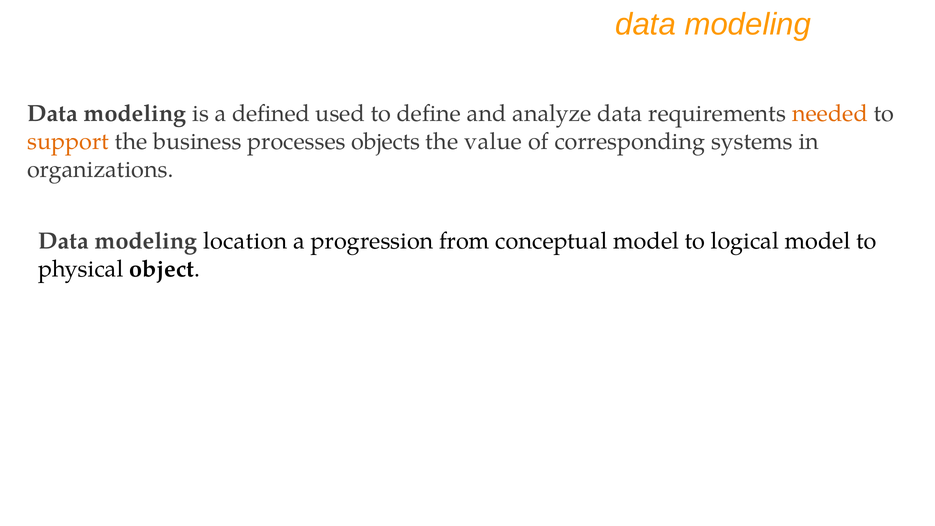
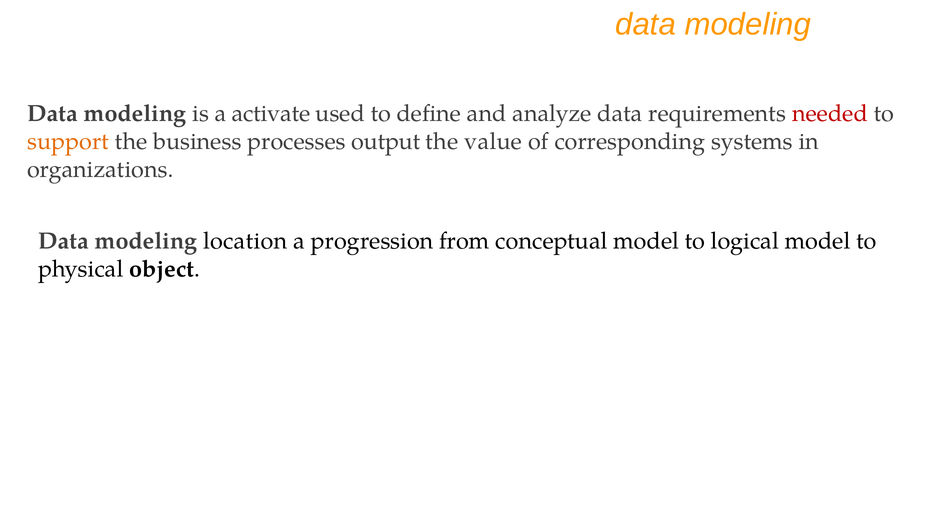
defined: defined -> activate (271, 113)
needed colour: orange -> red (830, 113)
objects: objects -> output (386, 141)
